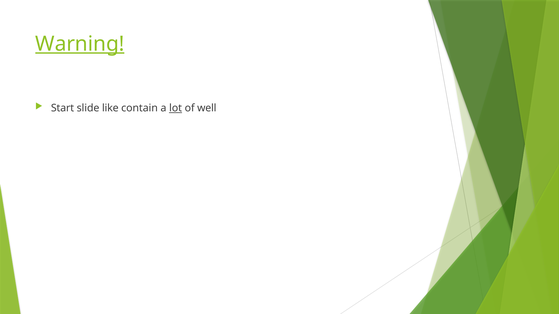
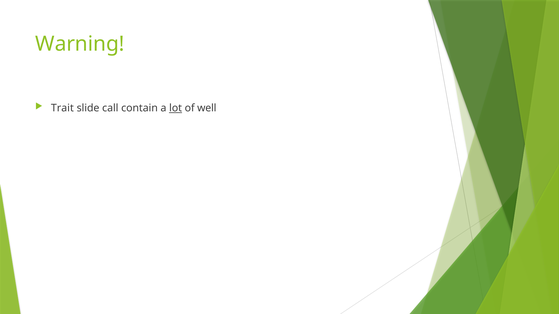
Warning underline: present -> none (80, 44)
Start: Start -> Trait (62, 108)
like: like -> call (110, 108)
